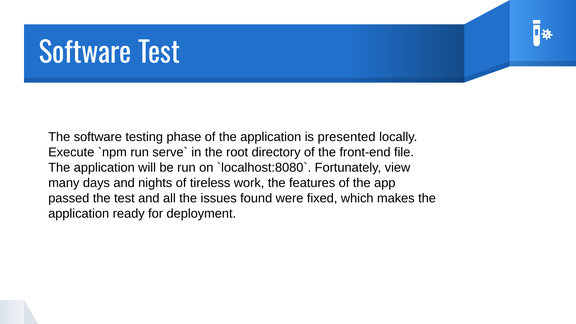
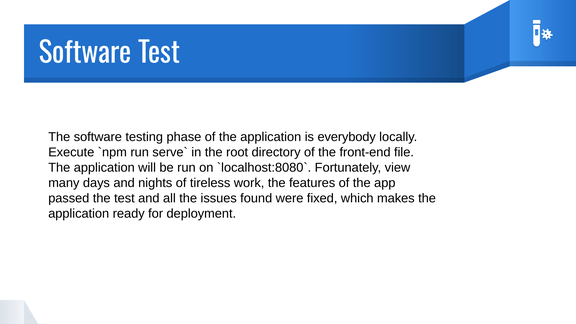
presented: presented -> everybody (347, 137)
